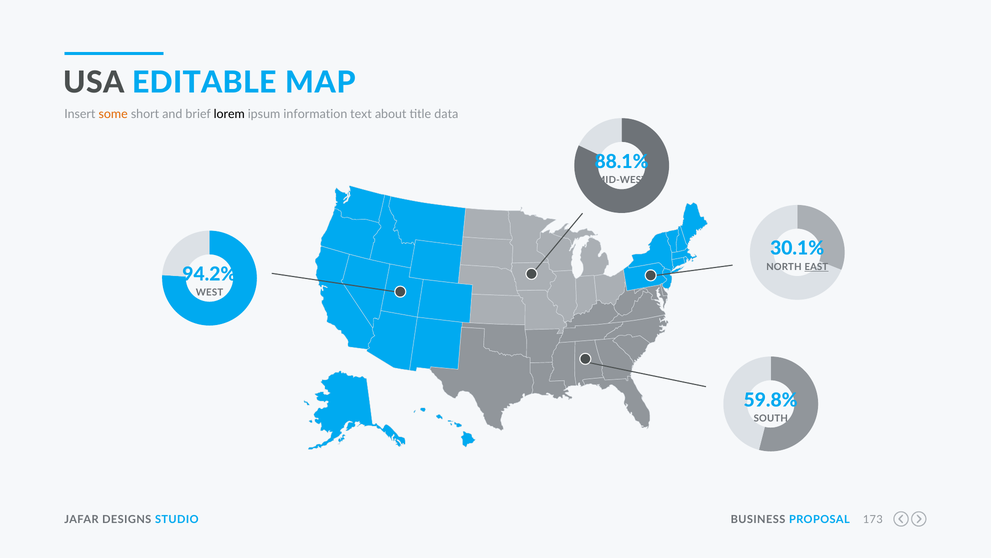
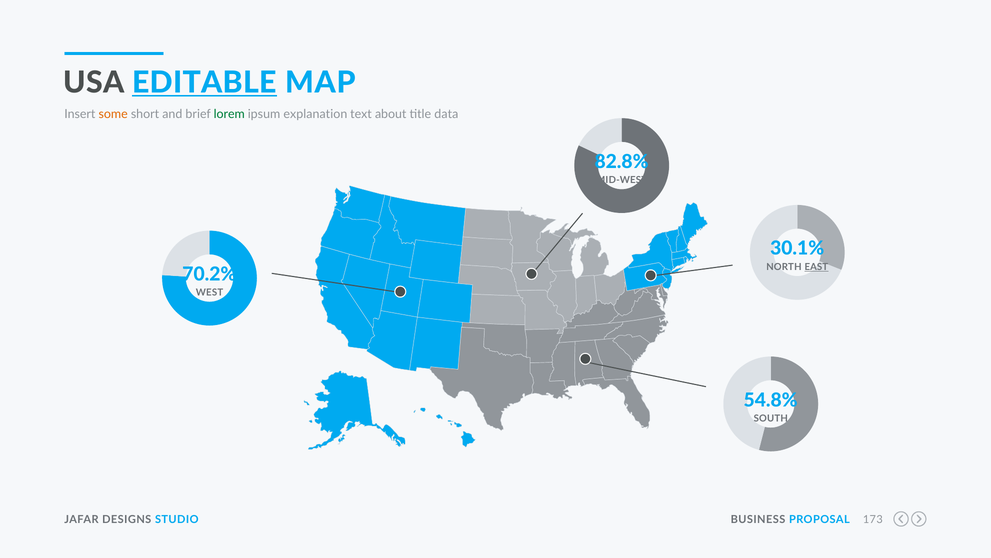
EDITABLE underline: none -> present (204, 83)
lorem colour: black -> green (229, 114)
information: information -> explanation (315, 114)
88.1%: 88.1% -> 82.8% (622, 162)
94.2%: 94.2% -> 70.2% (209, 274)
59.8%: 59.8% -> 54.8% (771, 400)
